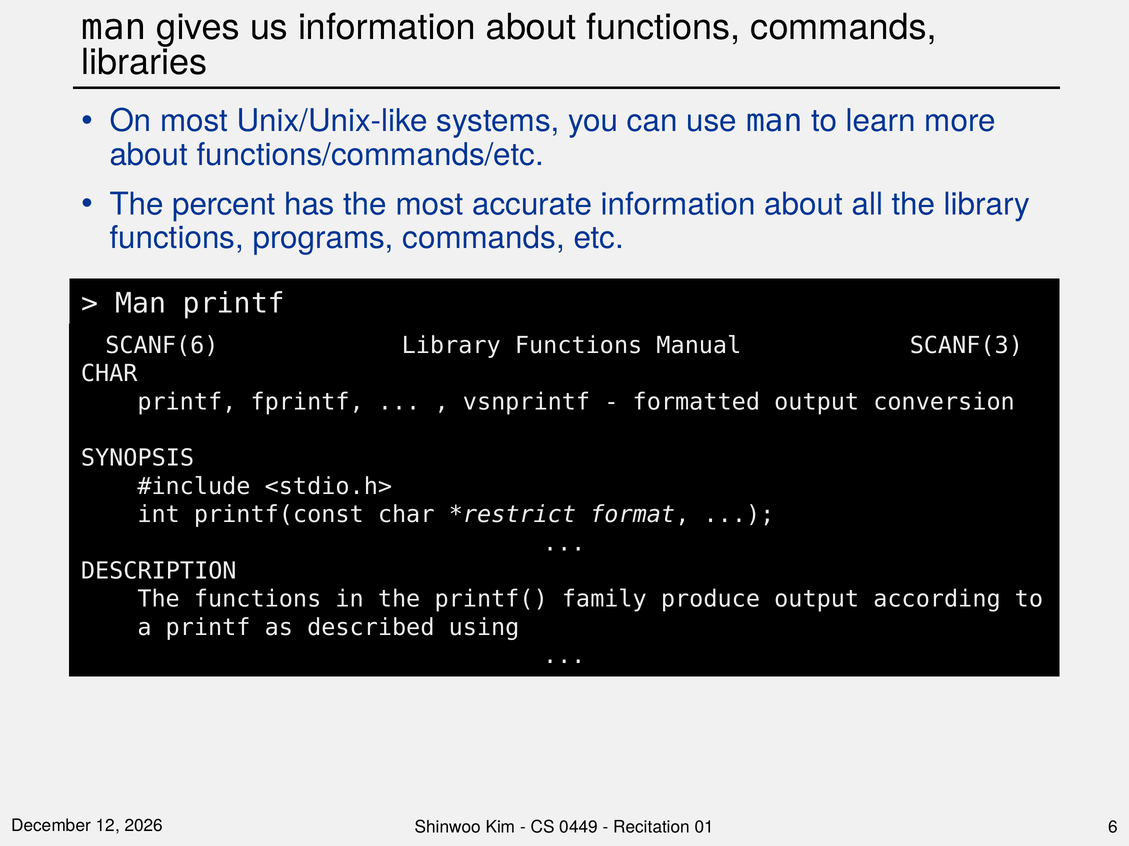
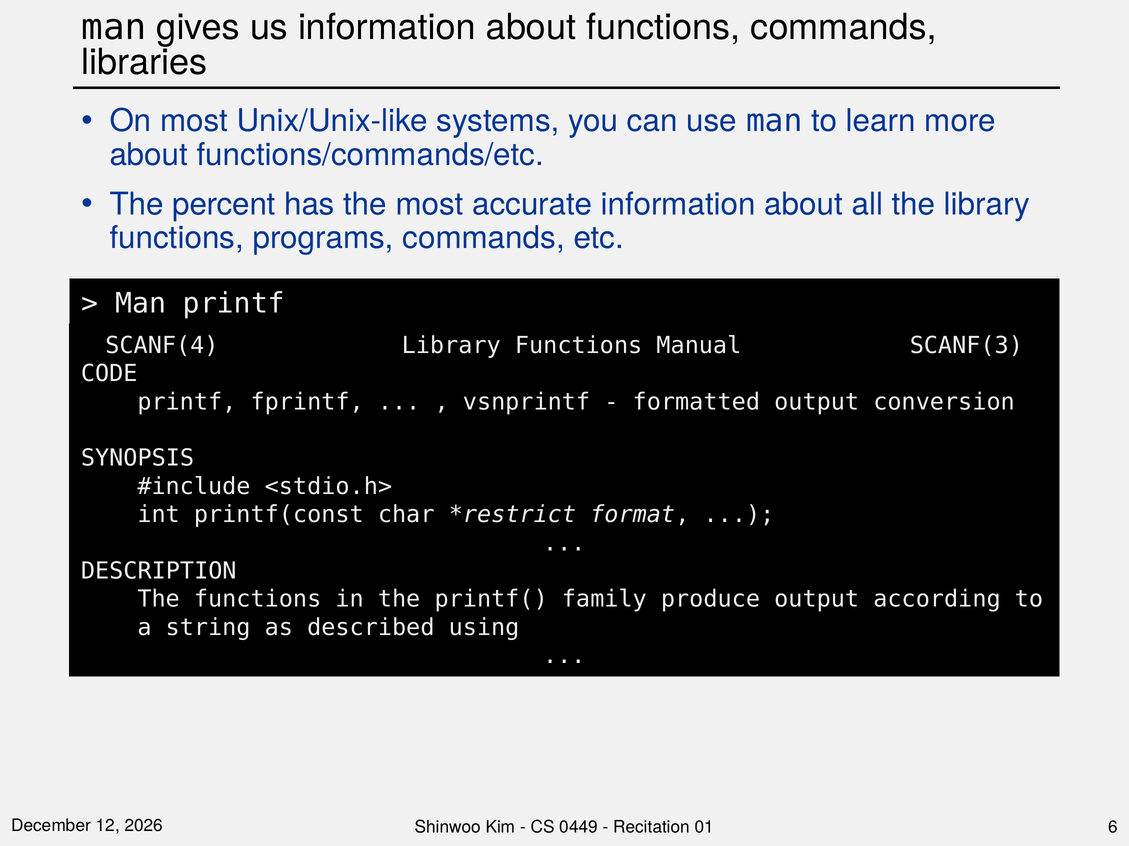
SCANF(6: SCANF(6 -> SCANF(4 (162, 346)
CHAR: CHAR -> CODE (109, 374)
a printf: printf -> string (208, 628)
